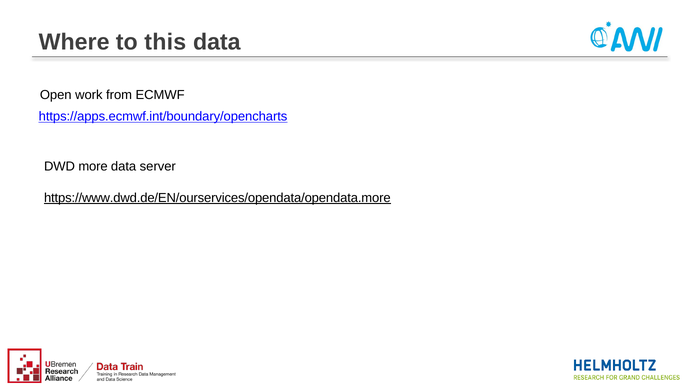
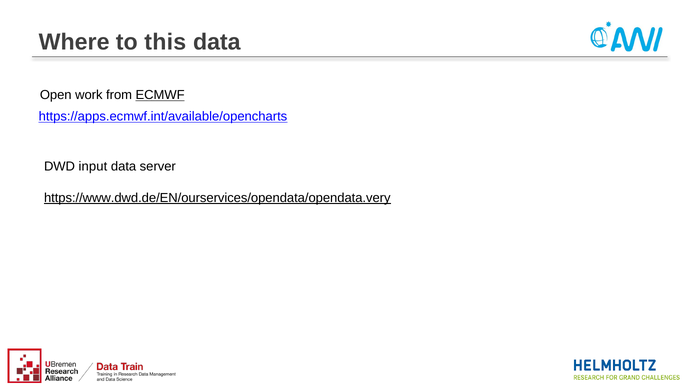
ECMWF underline: none -> present (160, 95)
https://apps.ecmwf.int/boundary/opencharts: https://apps.ecmwf.int/boundary/opencharts -> https://apps.ecmwf.int/available/opencharts (163, 116)
more: more -> input (93, 166)
https://www.dwd.de/EN/ourservices/opendata/opendata.more: https://www.dwd.de/EN/ourservices/opendata/opendata.more -> https://www.dwd.de/EN/ourservices/opendata/opendata.very (217, 198)
